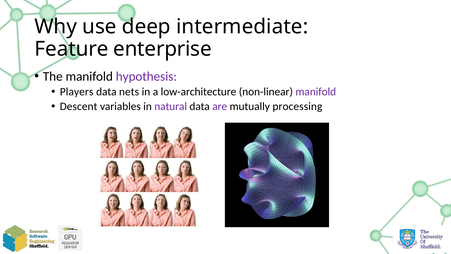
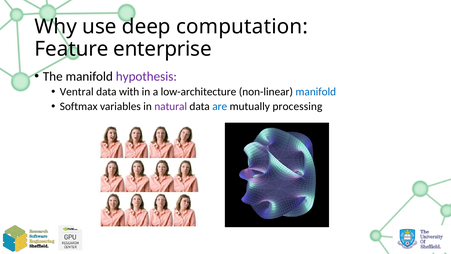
intermediate: intermediate -> computation (242, 27)
Players: Players -> Ventral (77, 92)
nets: nets -> with (129, 92)
manifold colour: purple -> blue (316, 92)
Descent: Descent -> Softmax (79, 106)
are colour: purple -> blue (220, 106)
